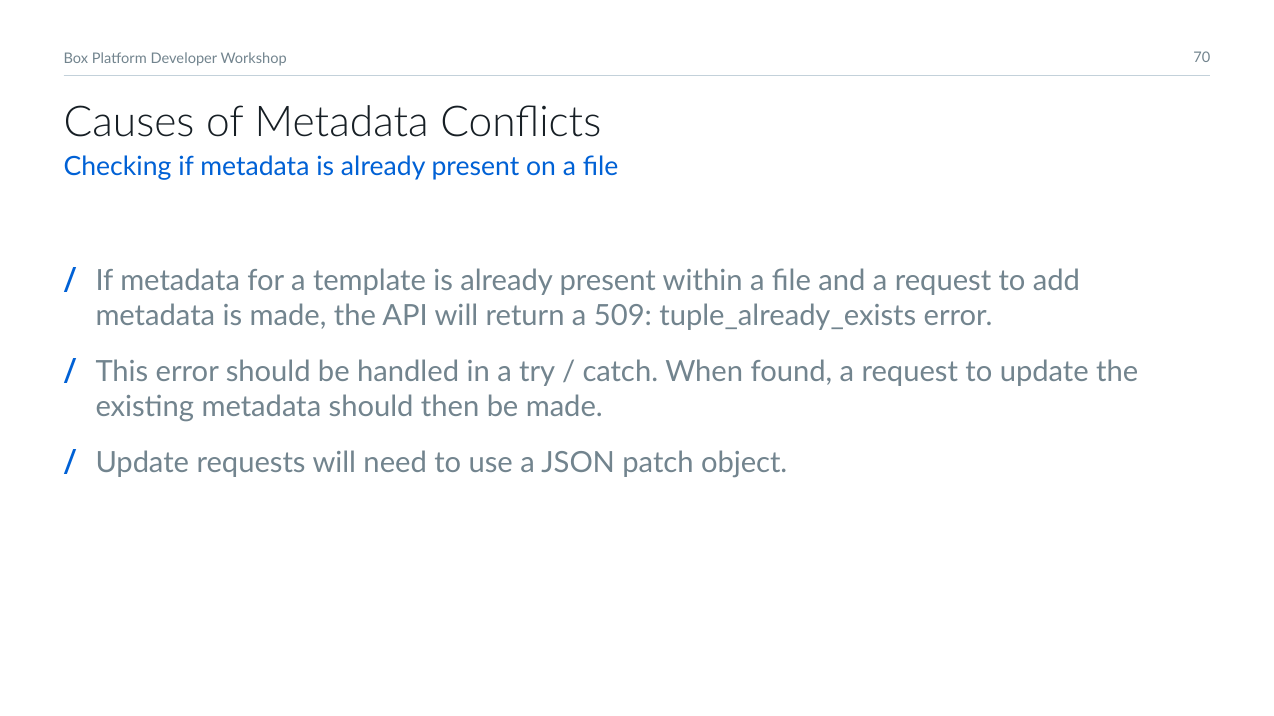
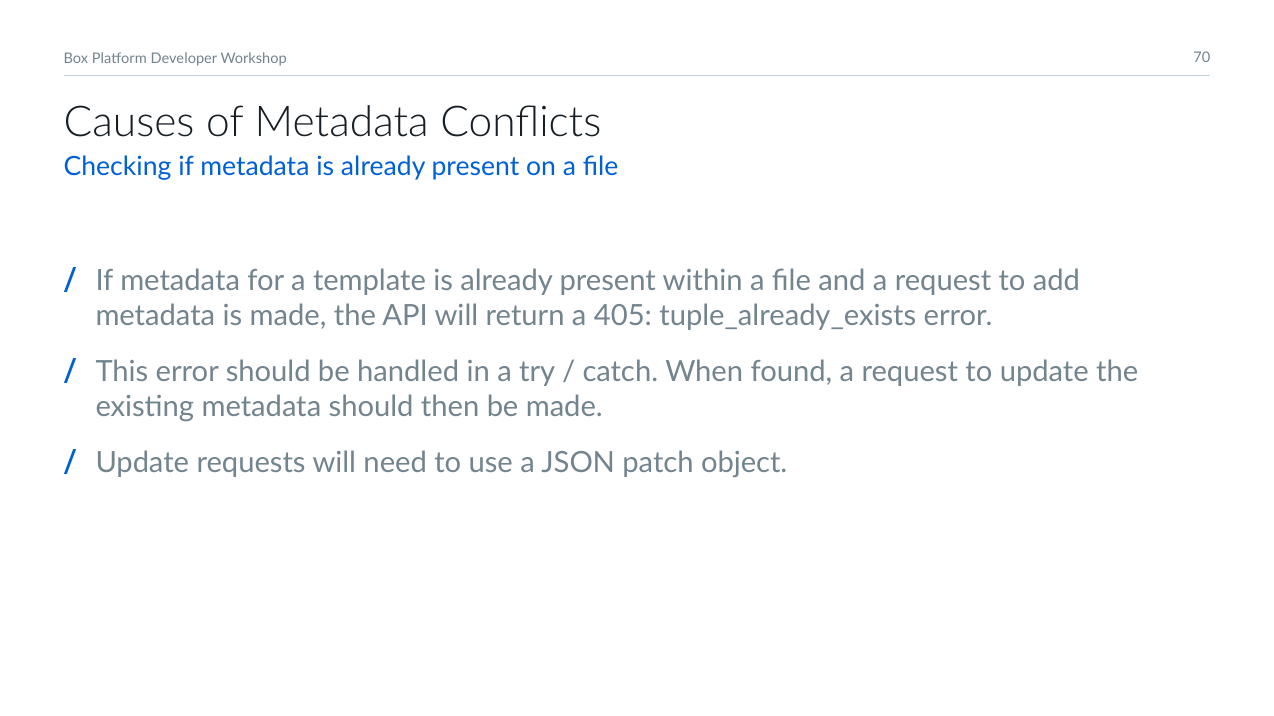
509: 509 -> 405 (623, 316)
